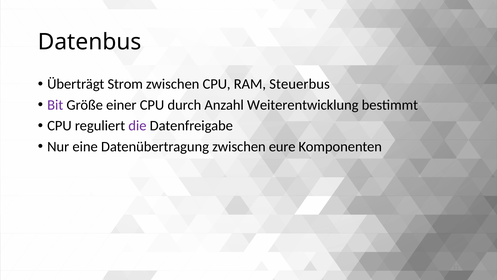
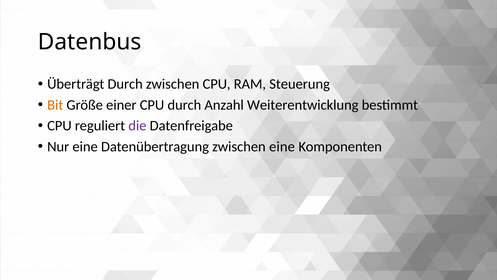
Überträgt Strom: Strom -> Durch (125, 84)
Steuerbus: Steuerbus -> Steuerung (300, 84)
Bit colour: purple -> orange (55, 105)
zwischen eure: eure -> eine (282, 146)
